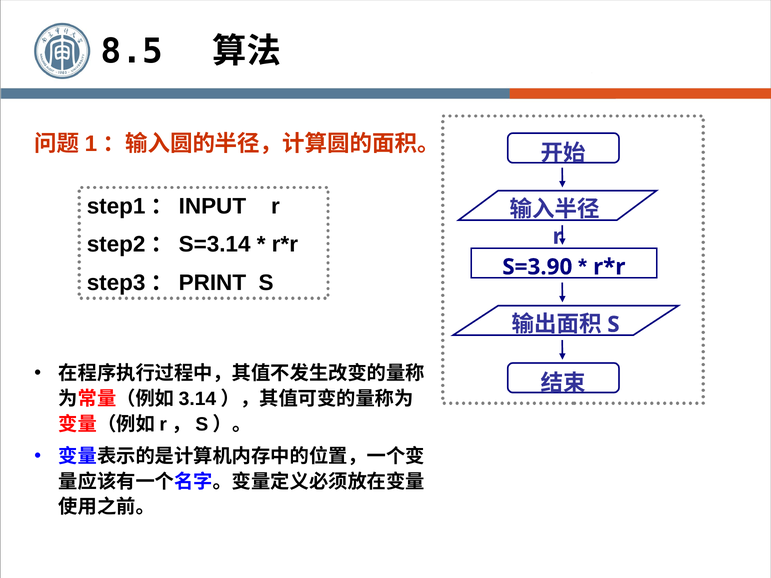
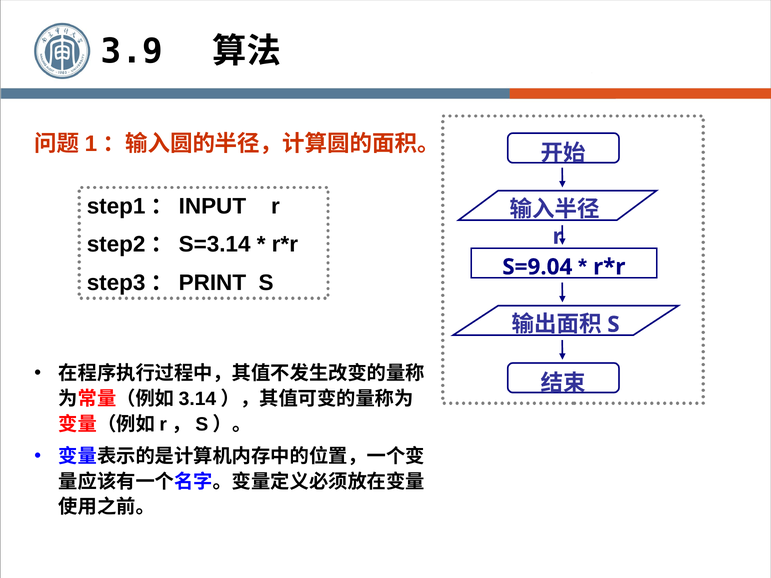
8.5: 8.5 -> 3.9 (132, 51)
S=3.90: S=3.90 -> S=9.04 (537, 267)
